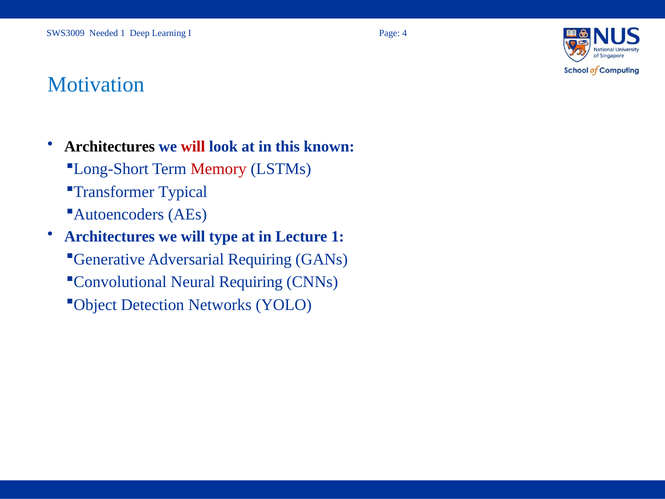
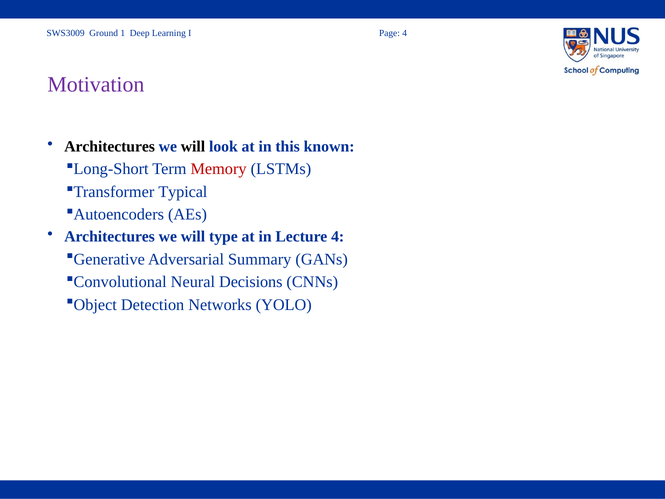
Needed: Needed -> Ground (104, 33)
Motivation colour: blue -> purple (96, 85)
will colour: red -> black (193, 146)
Lecture 1: 1 -> 4 (338, 237)
Adversarial Requiring: Requiring -> Summary (260, 259)
Neural Requiring: Requiring -> Decisions (251, 282)
